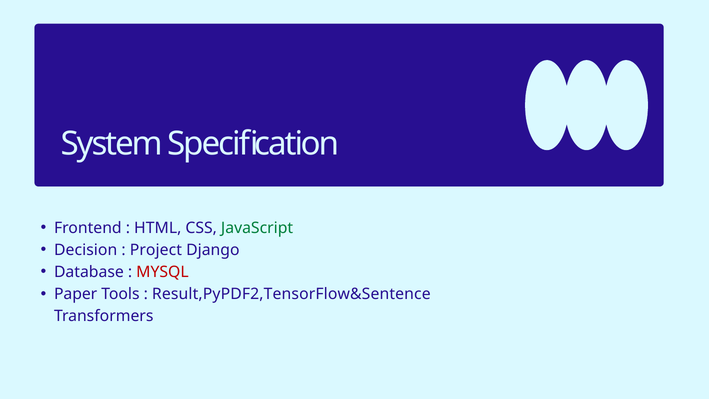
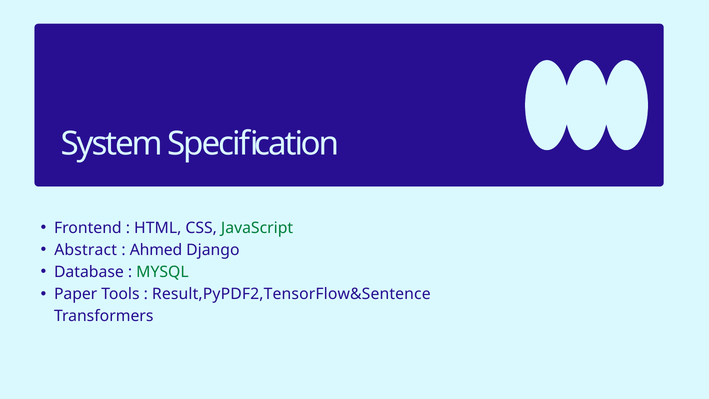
Decision: Decision -> Abstract (86, 250)
Project: Project -> Ahmed (156, 250)
MYSQL colour: red -> green (162, 272)
